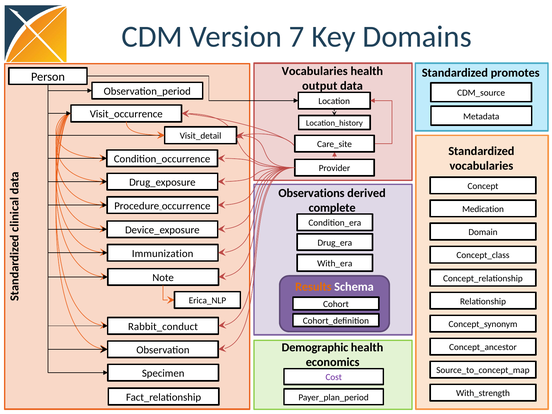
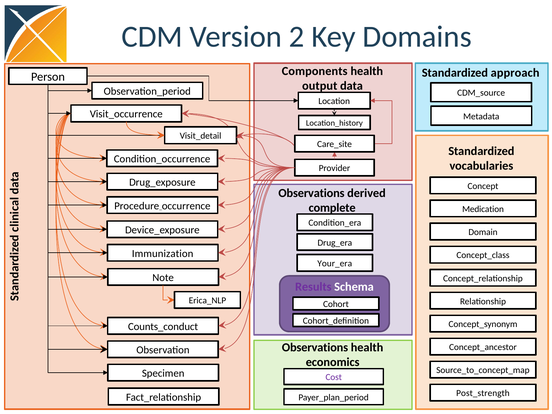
7: 7 -> 2 (297, 37)
Vocabularies: Vocabularies -> Components (315, 71)
promotes: promotes -> approach (515, 73)
With_era: With_era -> Your_era (335, 263)
Results colour: orange -> purple (313, 287)
Rabbit_conduct: Rabbit_conduct -> Counts_conduct (163, 327)
Demographic: Demographic -> Observations (315, 347)
With_strength: With_strength -> Post_strength (483, 393)
